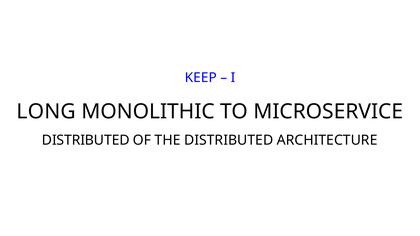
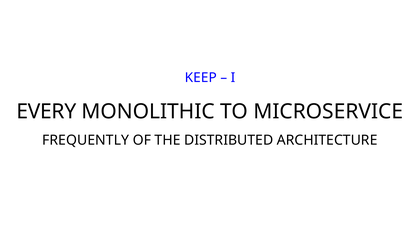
LONG: LONG -> EVERY (46, 112)
DISTRIBUTED: DISTRIBUTED -> FREQUENTLY (86, 141)
